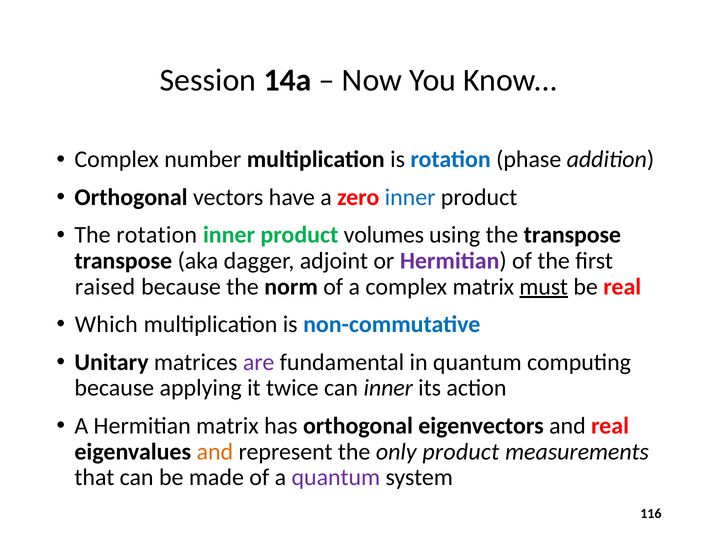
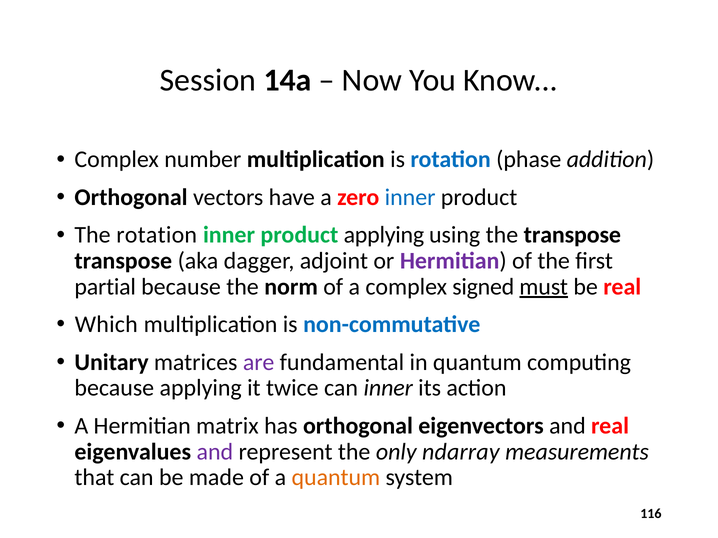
product volumes: volumes -> applying (384, 235)
raised: raised -> partial (105, 287)
complex matrix: matrix -> signed (483, 287)
and colour: orange -> purple (215, 452)
only product: product -> ndarray (461, 452)
quantum colour: purple -> orange (336, 478)
